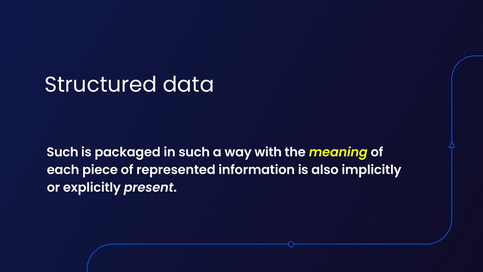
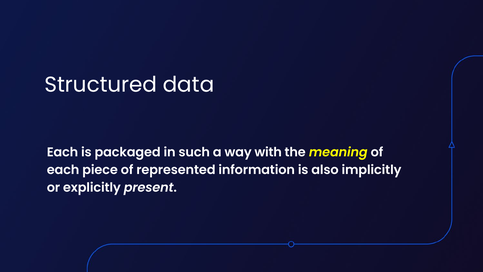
Such: Such -> Each (62, 152)
